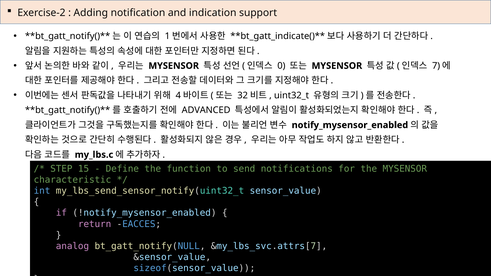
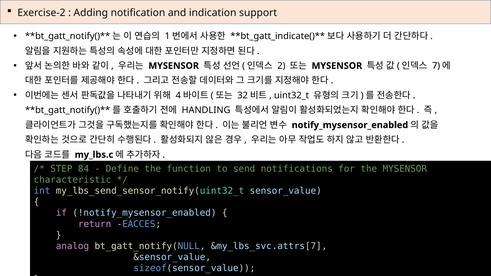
0: 0 -> 2 (281, 66)
ADVANCED: ADVANCED -> HANDLING (206, 110)
15: 15 -> 84 (84, 169)
